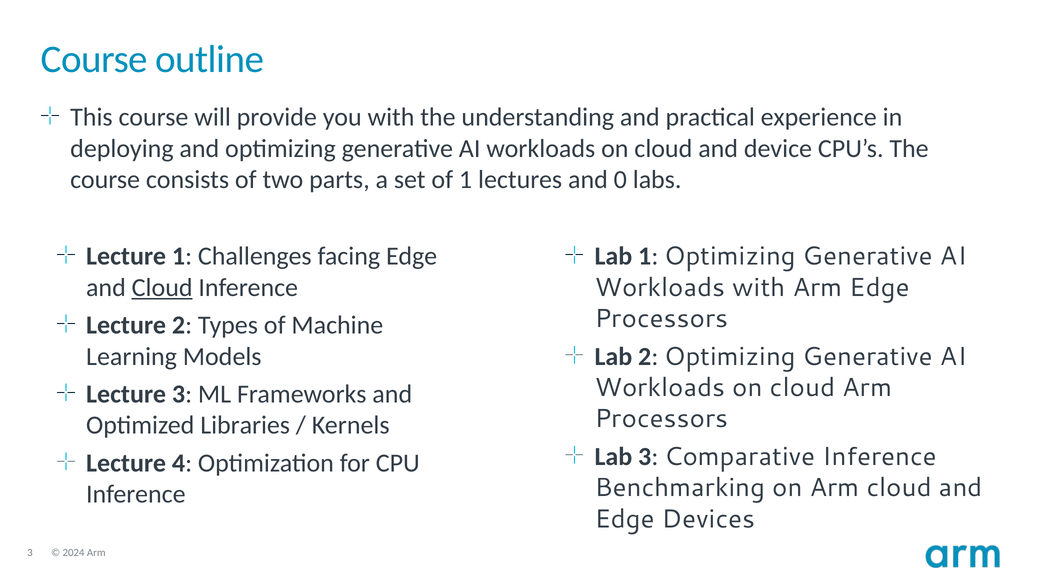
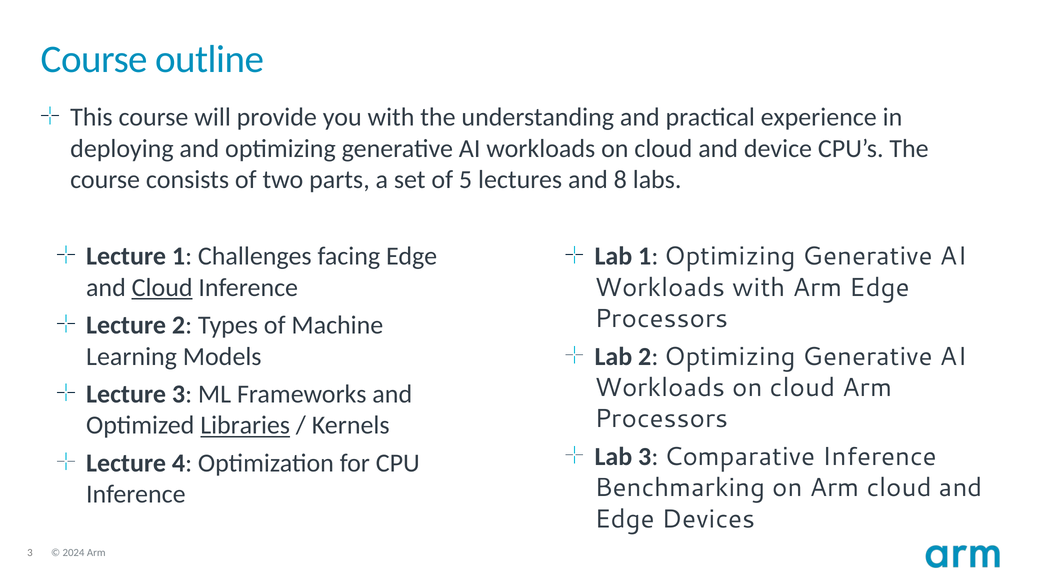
of 1: 1 -> 5 (466, 180)
0: 0 -> 8 (620, 180)
Libraries underline: none -> present (245, 426)
